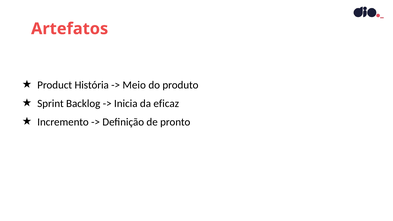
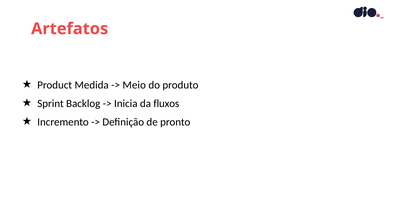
História: História -> Medida (92, 85)
eficaz: eficaz -> fluxos (166, 104)
